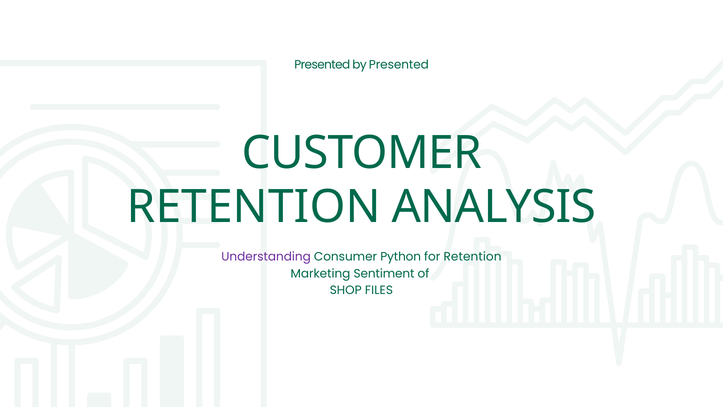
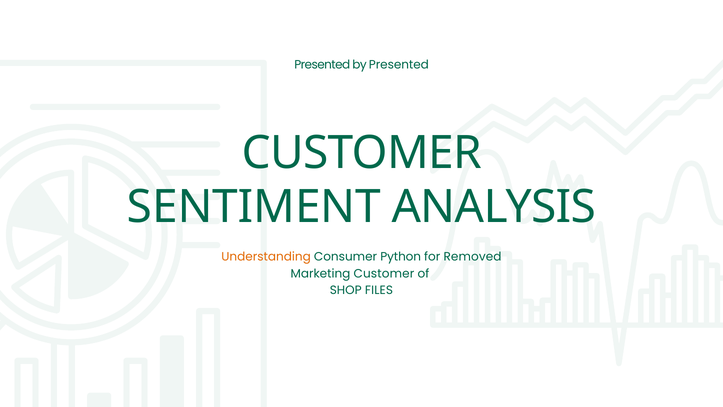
RETENTION: RETENTION -> SENTIMENT (254, 207)
Understanding colour: purple -> orange (266, 257)
for Retention: Retention -> Removed (473, 257)
Marketing Sentiment: Sentiment -> Customer (384, 273)
